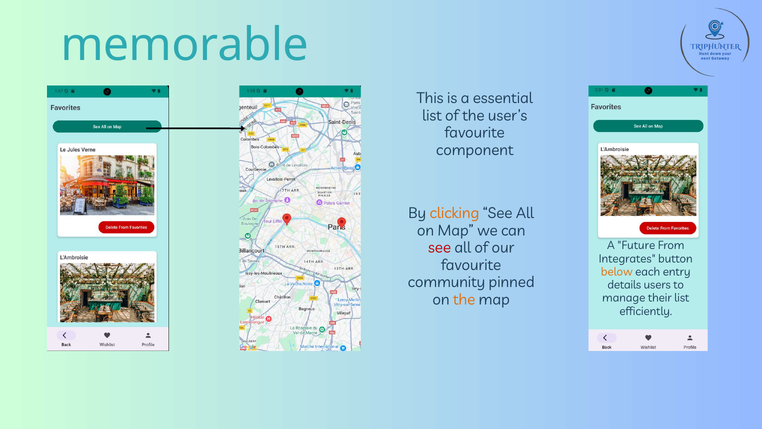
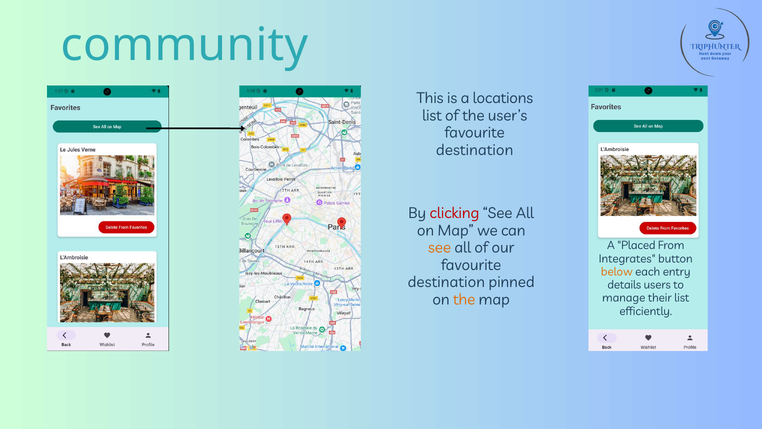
memorable: memorable -> community (184, 45)
essential: essential -> locations (503, 98)
component: component -> destination (475, 150)
clicking colour: orange -> red (454, 213)
Future: Future -> Placed (636, 245)
see colour: red -> orange (440, 248)
community: community -> destination (446, 282)
